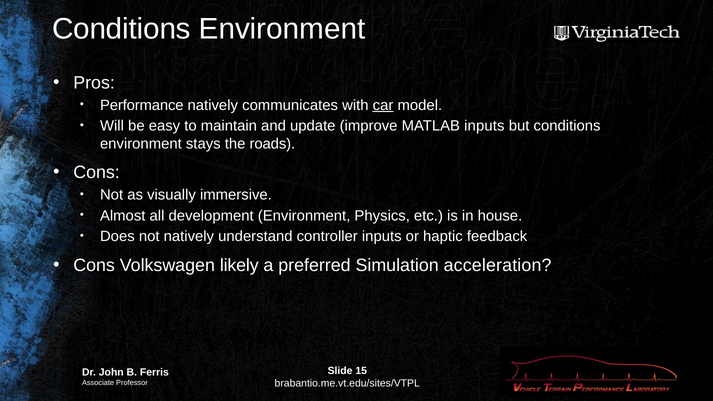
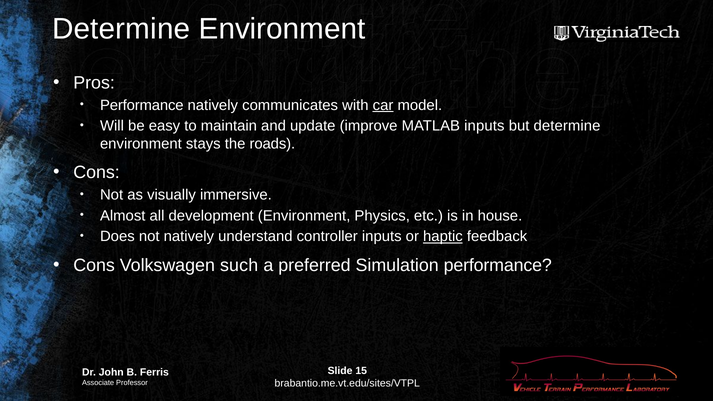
Conditions: Conditions -> Determine (121, 29)
but conditions: conditions -> determine (567, 126)
haptic underline: none -> present (443, 237)
likely: likely -> such (239, 265)
Simulation acceleration: acceleration -> performance (498, 265)
